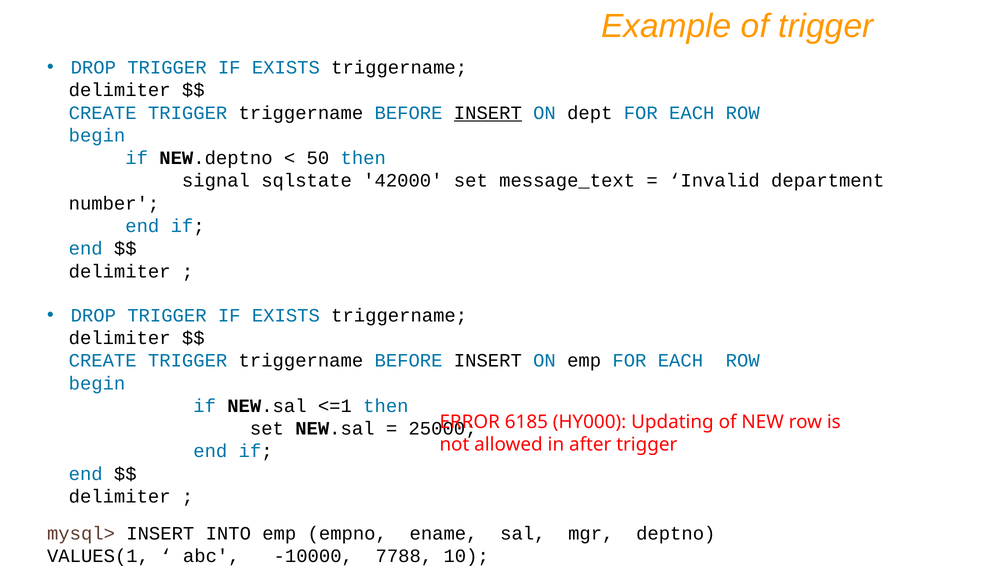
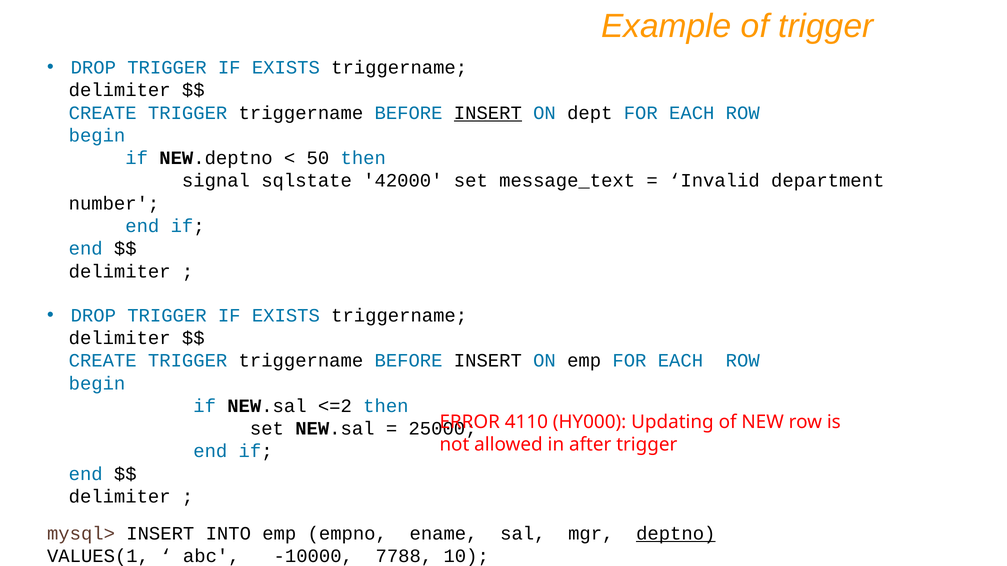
<=1: <=1 -> <=2 (335, 406)
6185: 6185 -> 4110 (526, 422)
deptno underline: none -> present (676, 534)
